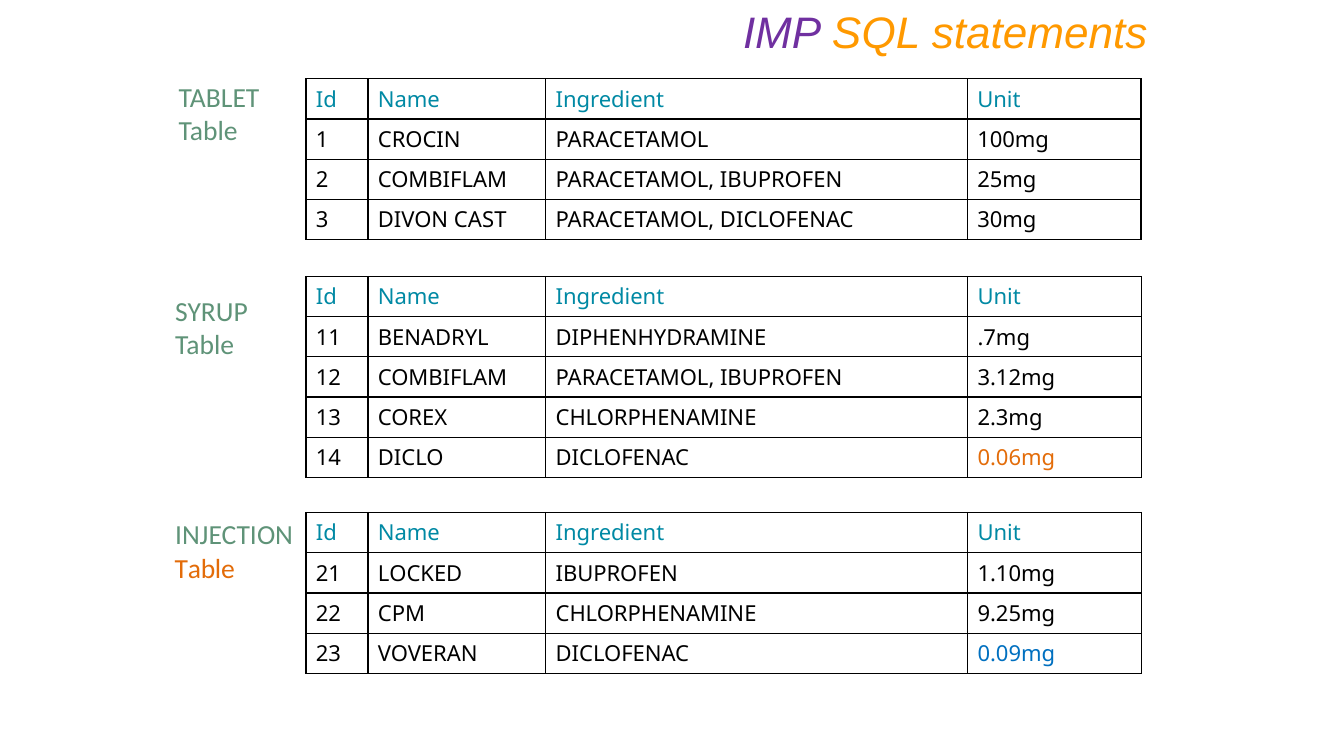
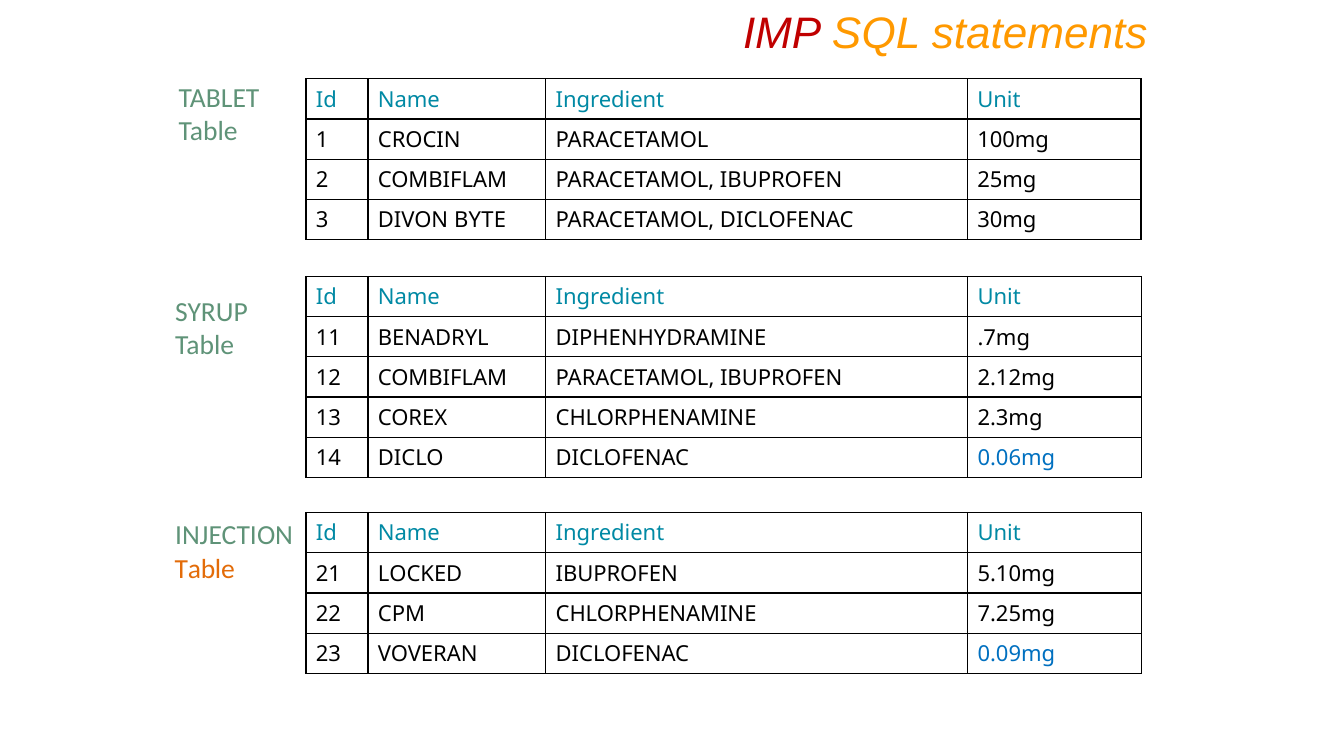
IMP colour: purple -> red (782, 34)
CAST: CAST -> BYTE (480, 221)
3.12mg: 3.12mg -> 2.12mg (1016, 378)
0.06mg colour: orange -> blue (1016, 459)
1.10mg: 1.10mg -> 5.10mg (1016, 574)
9.25mg: 9.25mg -> 7.25mg (1016, 614)
